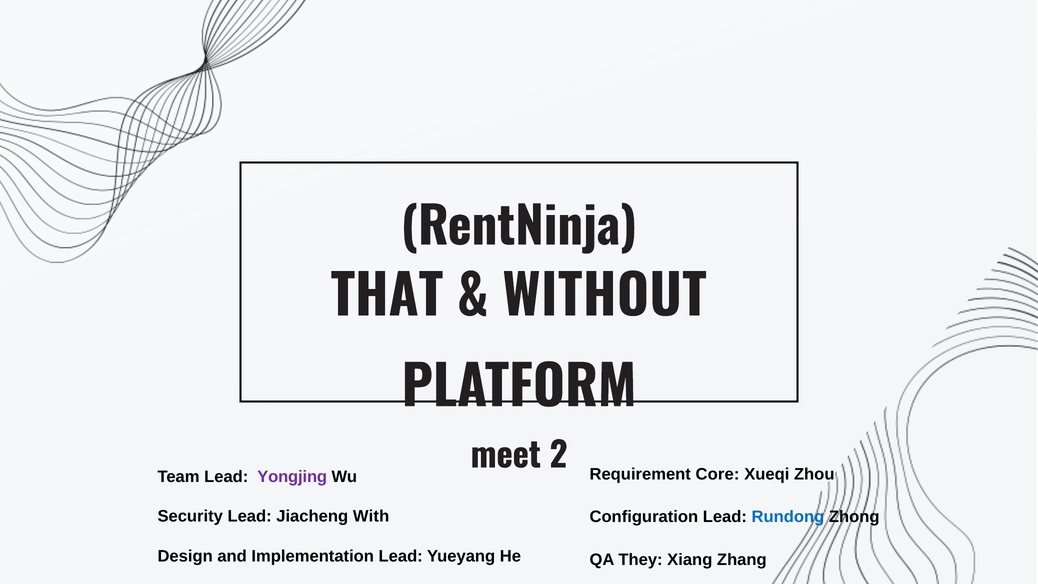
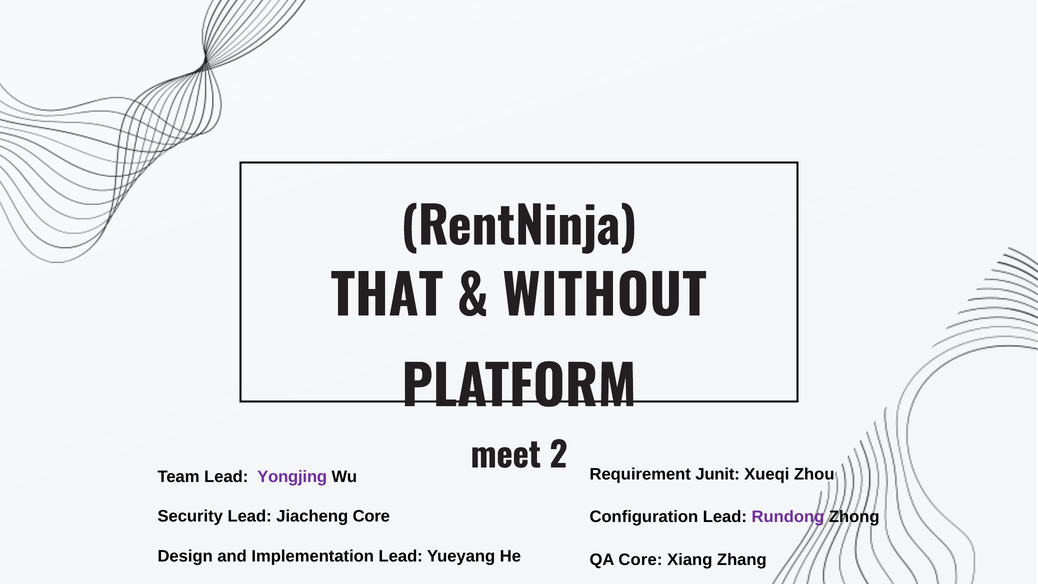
Core: Core -> Junit (718, 474)
Jiacheng With: With -> Core (371, 516)
Rundong colour: blue -> purple (788, 517)
QA They: They -> Core (640, 559)
